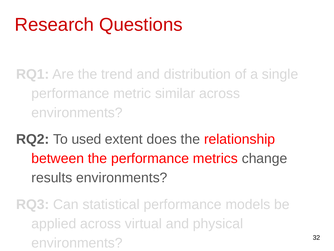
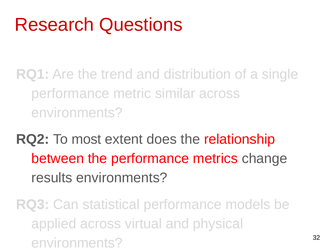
used: used -> most (86, 139)
